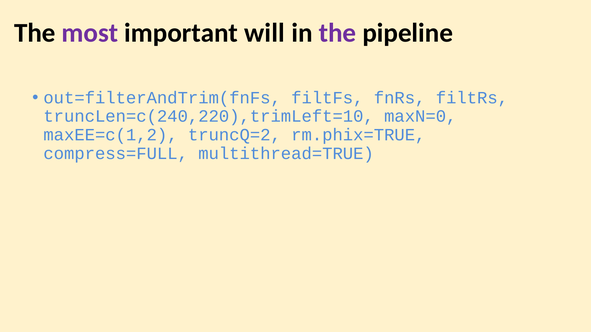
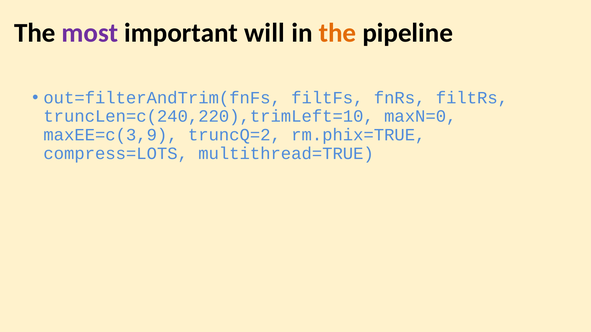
the colour: purple -> orange (337, 33)
maxEE=c(1,2: maxEE=c(1,2 -> maxEE=c(3,9 (111, 135)
compress=FULL: compress=FULL -> compress=LOTS (116, 154)
